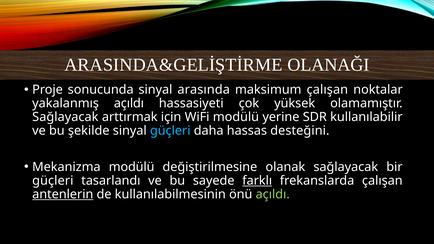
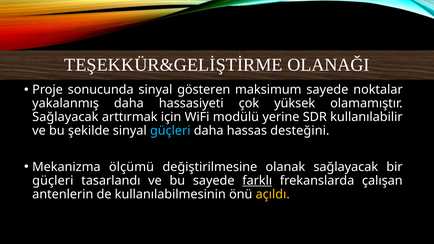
ARASINDA&GELİŞTİRME: ARASINDA&GELİŞTİRME -> TEŞEKKÜR&GELİŞTİRME (173, 65)
arasında: arasında -> gösteren (204, 90)
maksimum çalışan: çalışan -> sayede (327, 90)
yakalanmış açıldı: açıldı -> daha (129, 103)
Mekanizma modülü: modülü -> ölçümü (131, 167)
antenlerin underline: present -> none (63, 194)
açıldı colour: light green -> yellow (273, 194)
